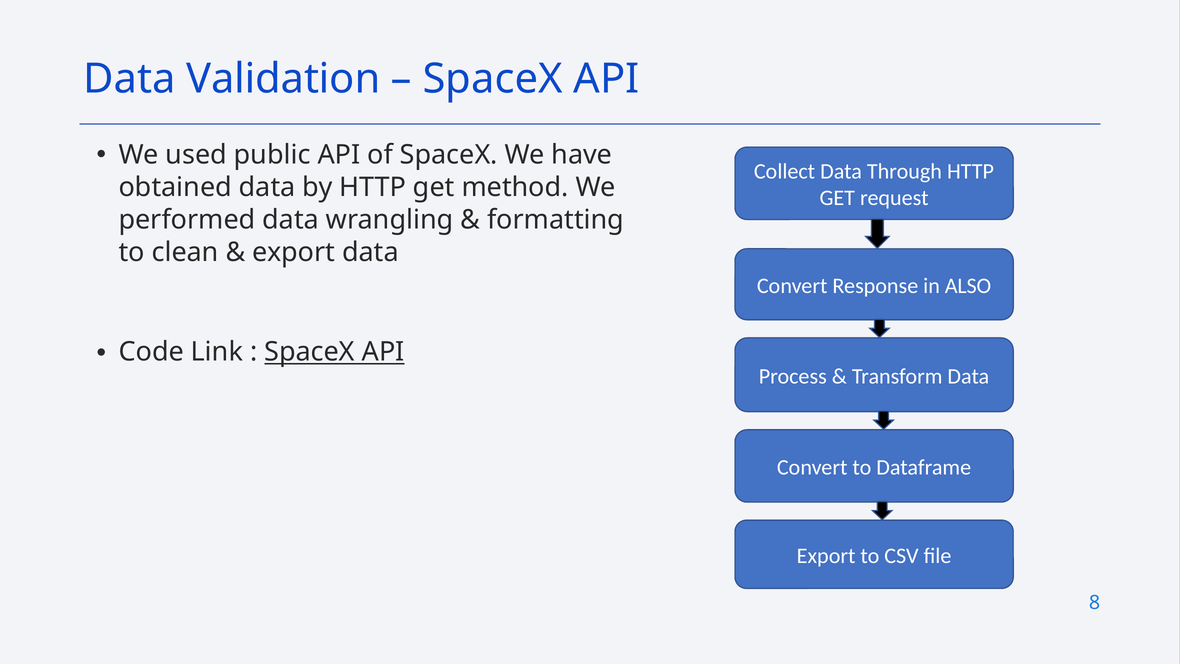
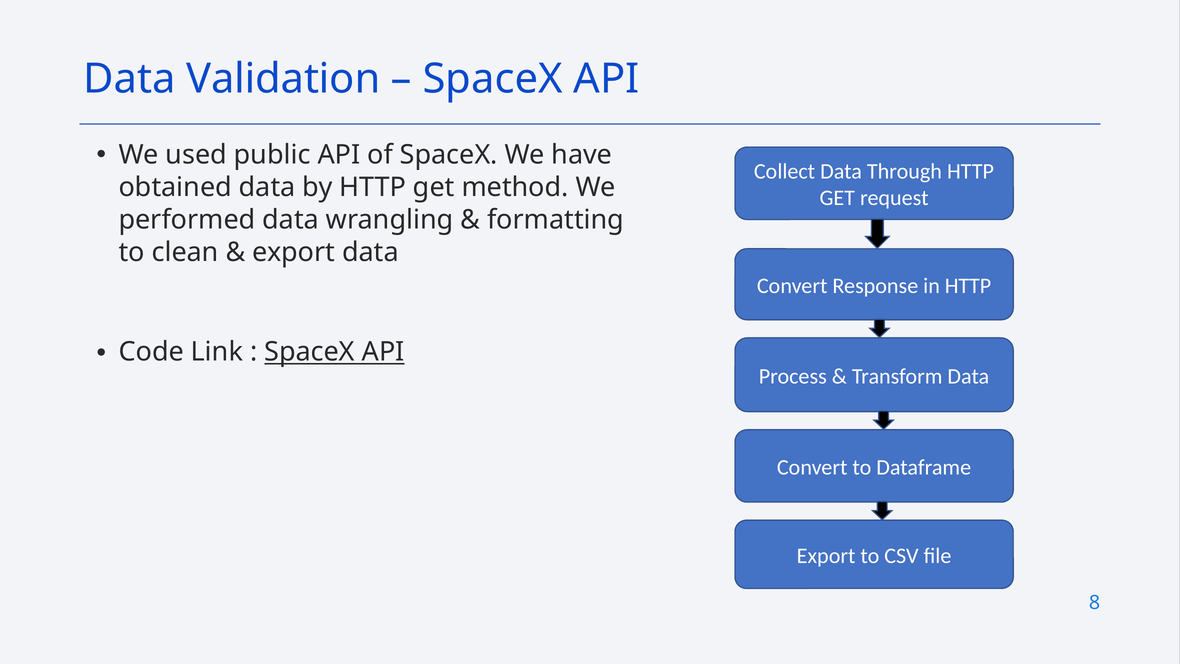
in ALSO: ALSO -> HTTP (968, 286)
